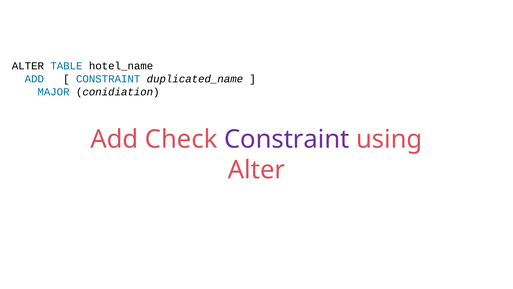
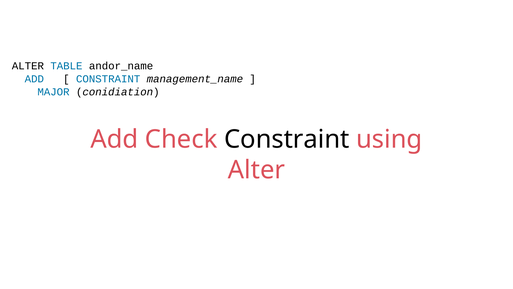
hotel_name: hotel_name -> andor_name (121, 66)
duplicated_name: duplicated_name -> management_name (195, 79)
Constraint colour: purple -> black (287, 139)
